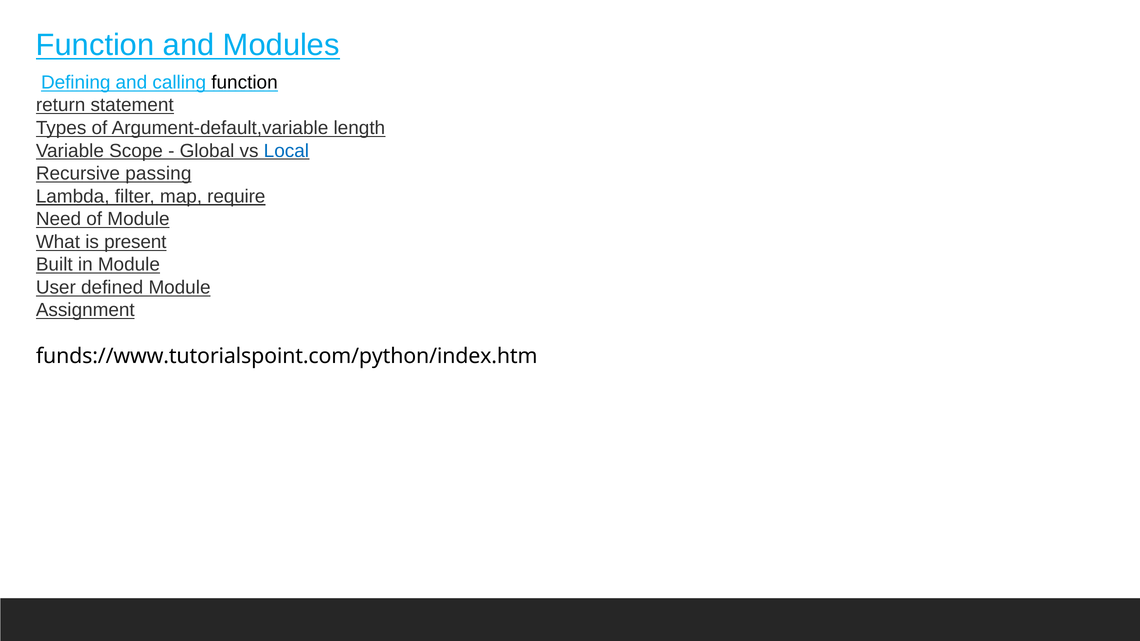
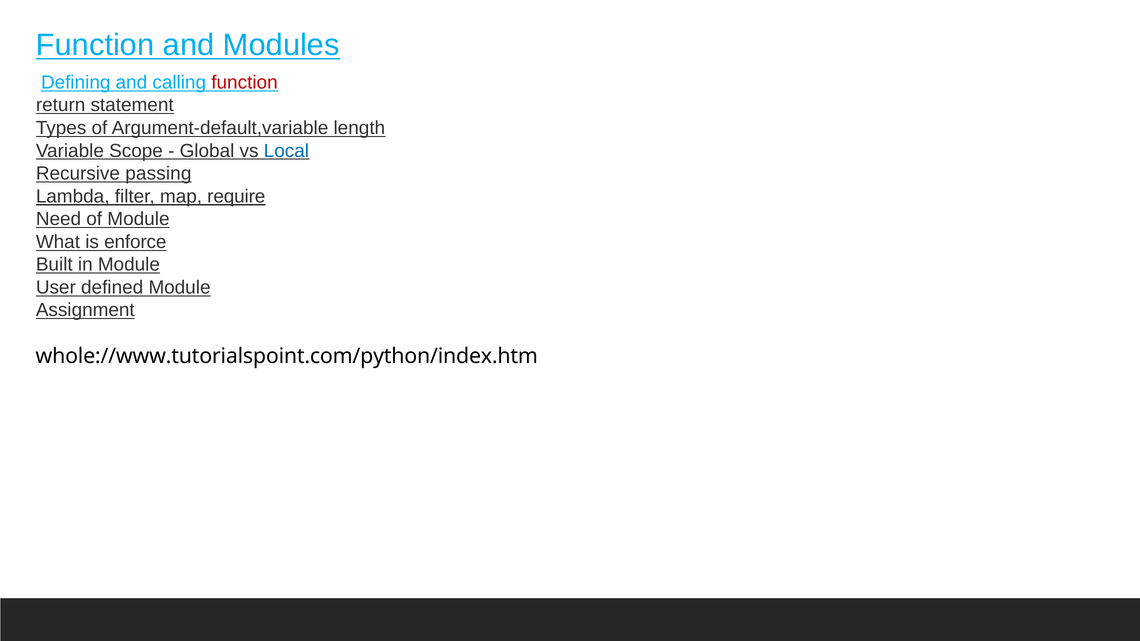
function colour: black -> red (245, 82)
present: present -> enforce (135, 242)
funds://www.tutorialspoint.com/python/index.htm: funds://www.tutorialspoint.com/python/index.htm -> whole://www.tutorialspoint.com/python/index.htm (287, 356)
